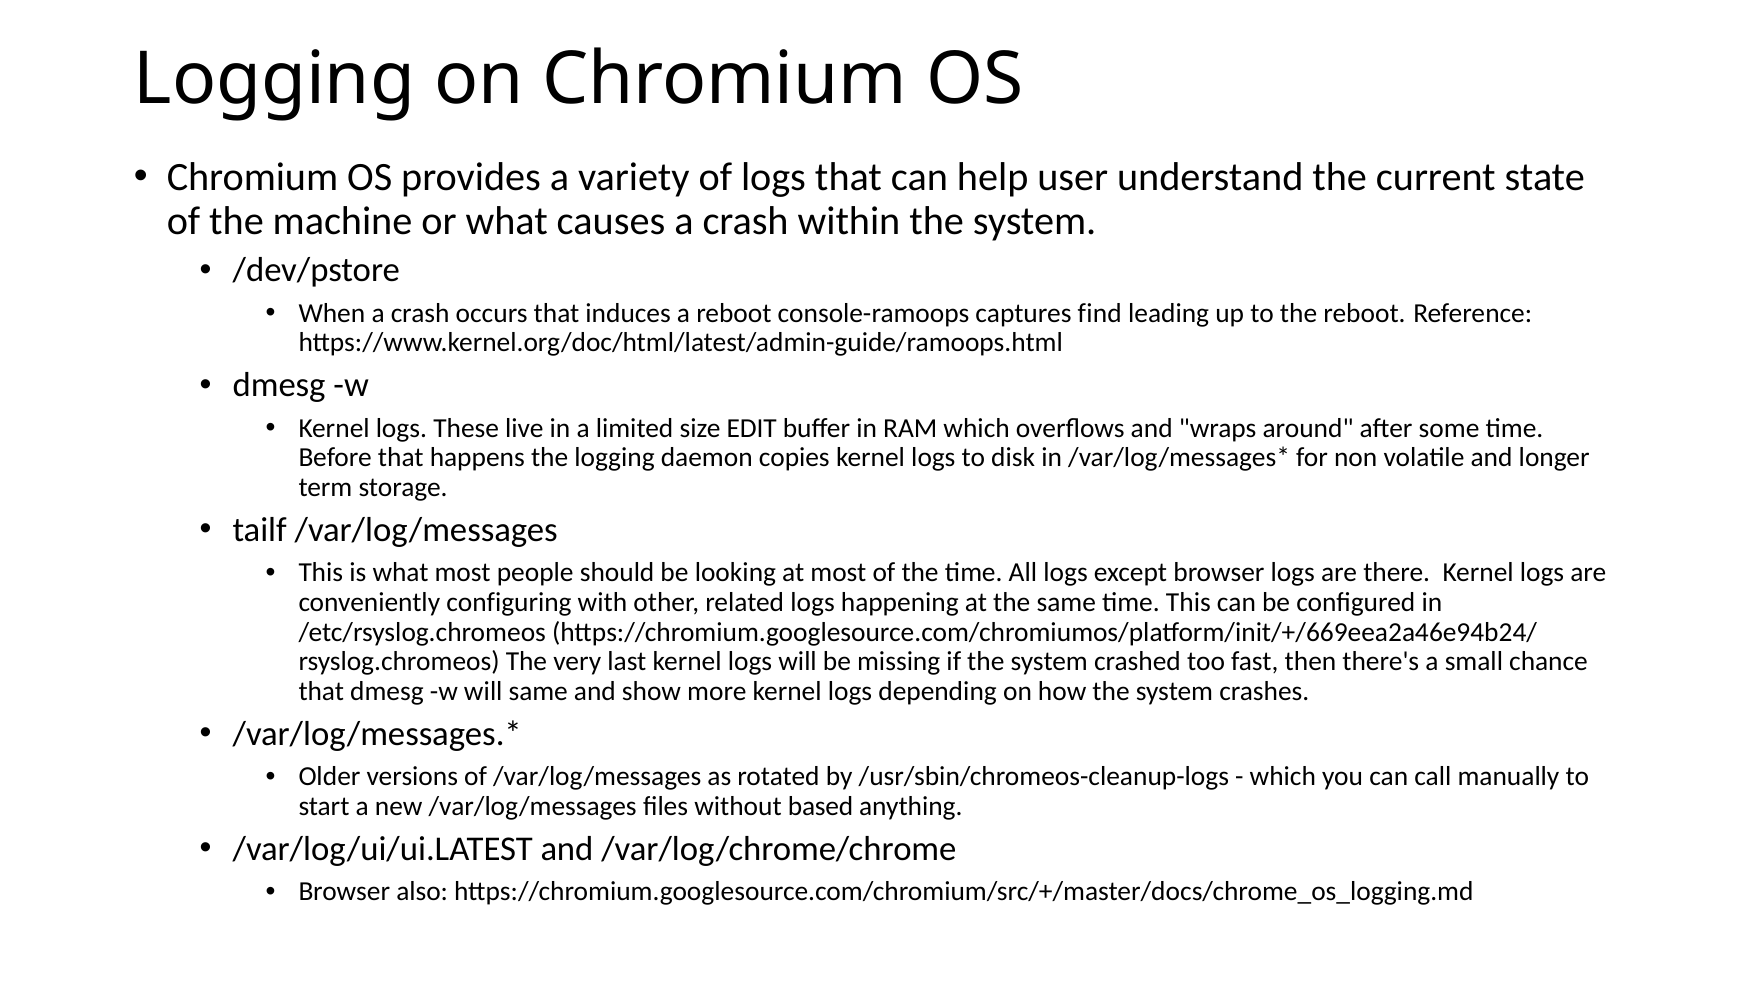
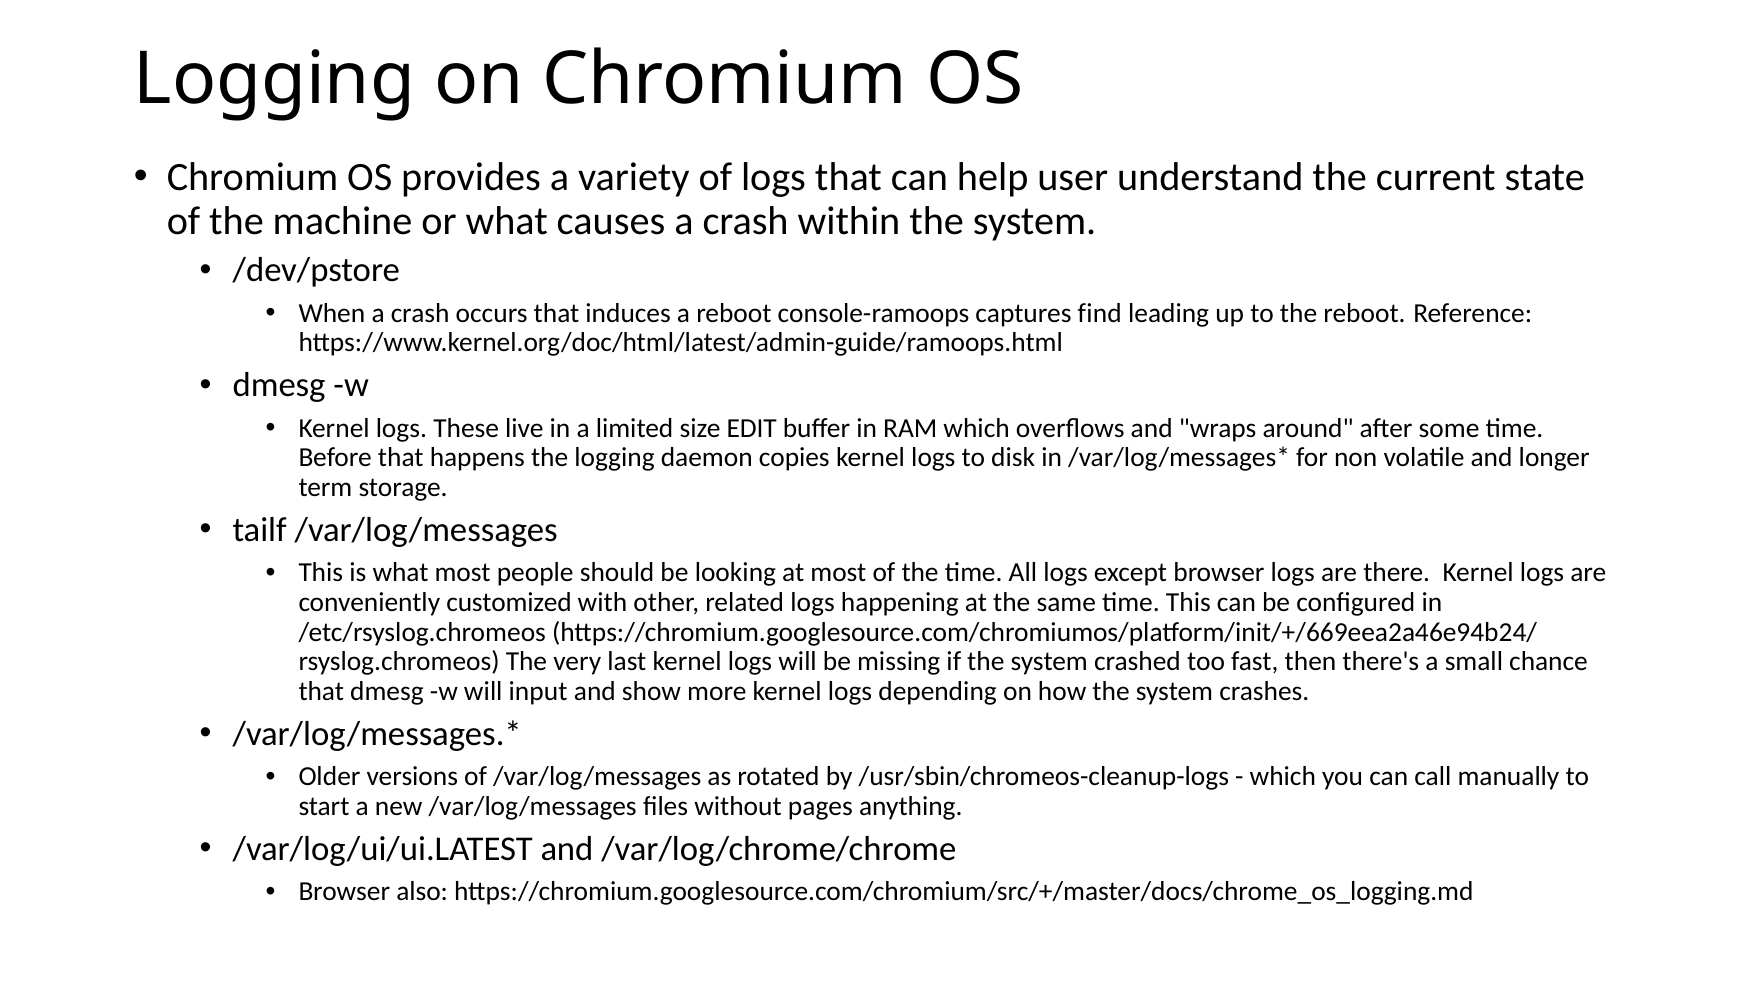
configuring: configuring -> customized (509, 603)
will same: same -> input (538, 692)
based: based -> pages (820, 807)
